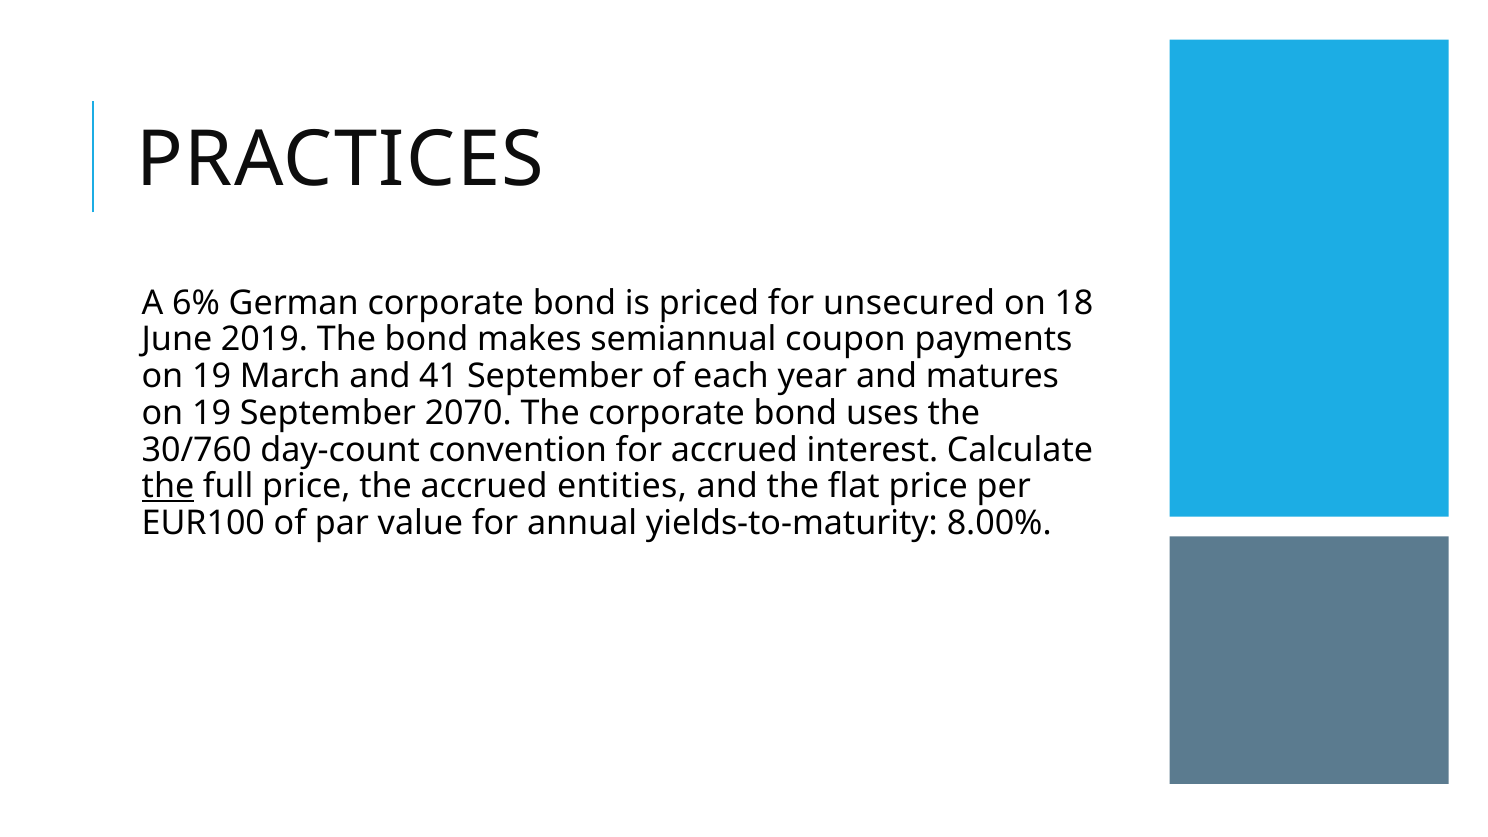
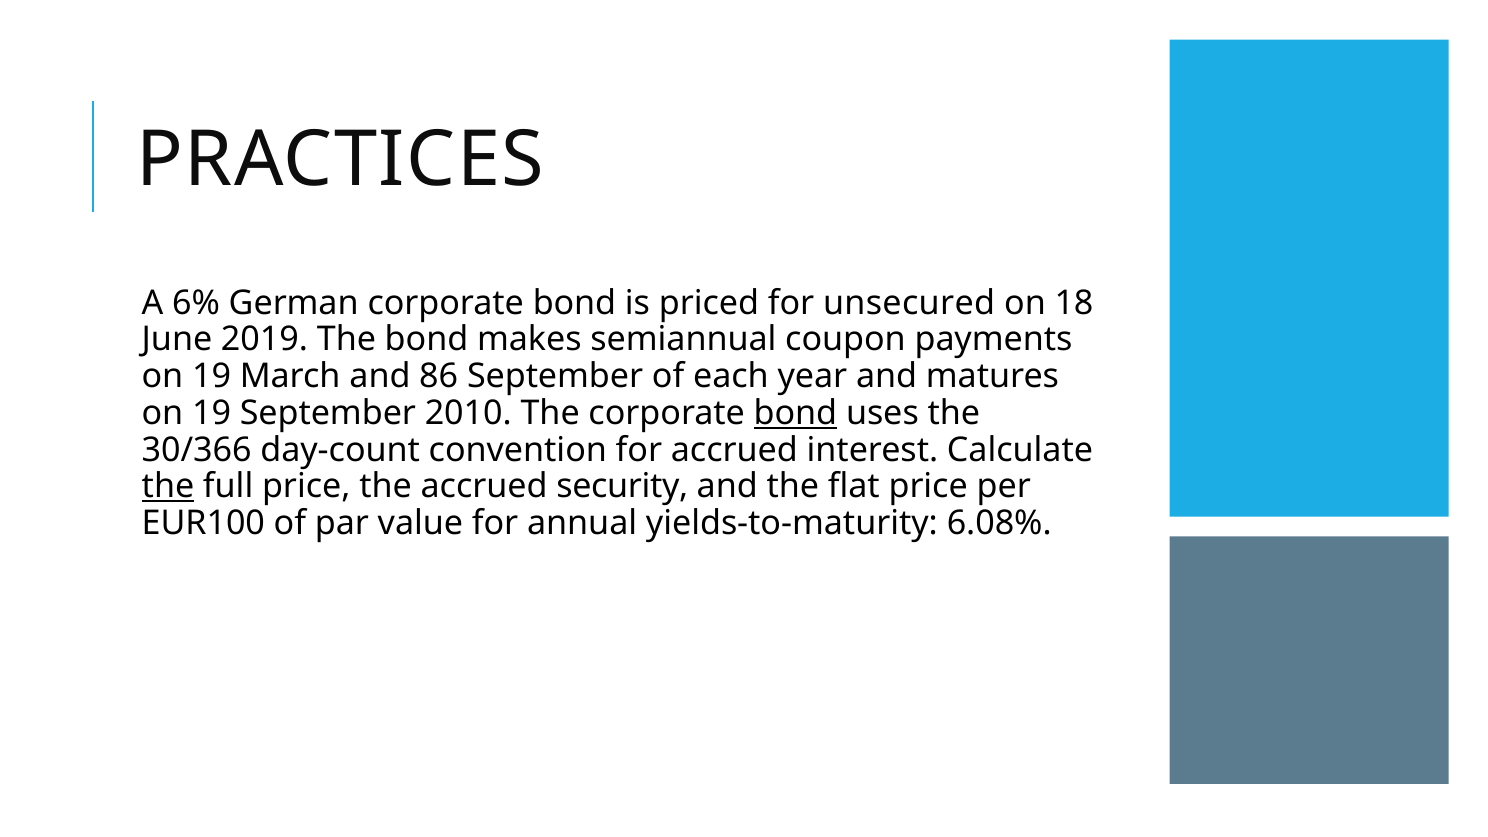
41: 41 -> 86 (439, 376)
2070: 2070 -> 2010 (468, 413)
bond underline: none -> present (795, 413)
30/760: 30/760 -> 30/366 (197, 450)
entities: entities -> security (622, 487)
8.00%: 8.00% -> 6.08% (999, 523)
